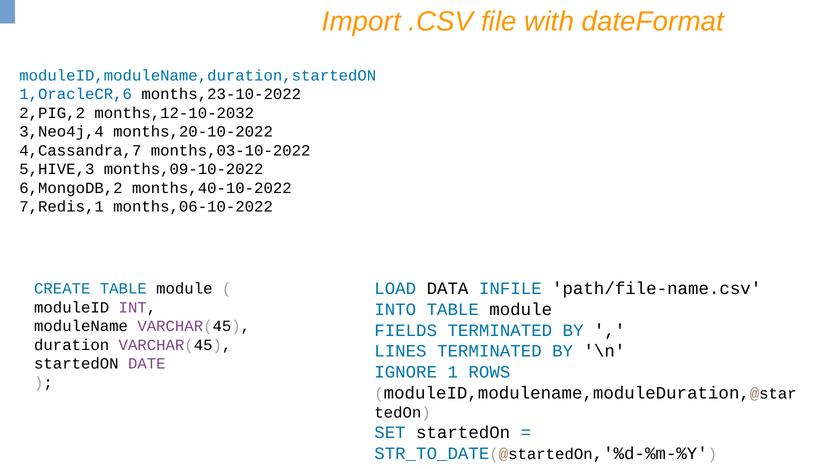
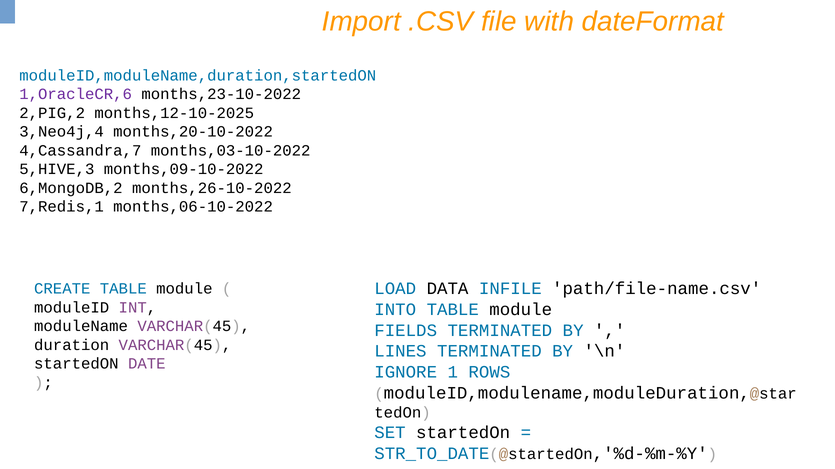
1,OracleCR,6 colour: blue -> purple (76, 94)
months,12-10-2032: months,12-10-2032 -> months,12-10-2025 (174, 113)
months,40-10-2022: months,40-10-2022 -> months,26-10-2022 (212, 188)
